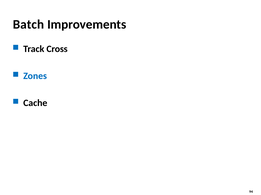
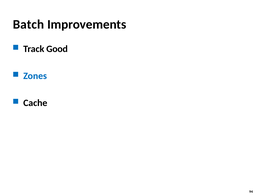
Cross: Cross -> Good (57, 49)
